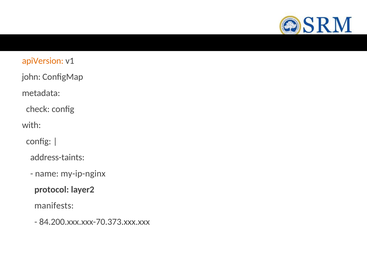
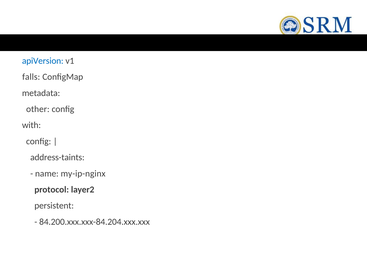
apiVersion colour: orange -> blue (43, 61)
john: john -> falls (31, 77)
check: check -> other (38, 109)
manifests: manifests -> persistent (54, 206)
84.200.xxx.xxx-70.373.xxx.xxx: 84.200.xxx.xxx-70.373.xxx.xxx -> 84.200.xxx.xxx-84.204.xxx.xxx (95, 222)
